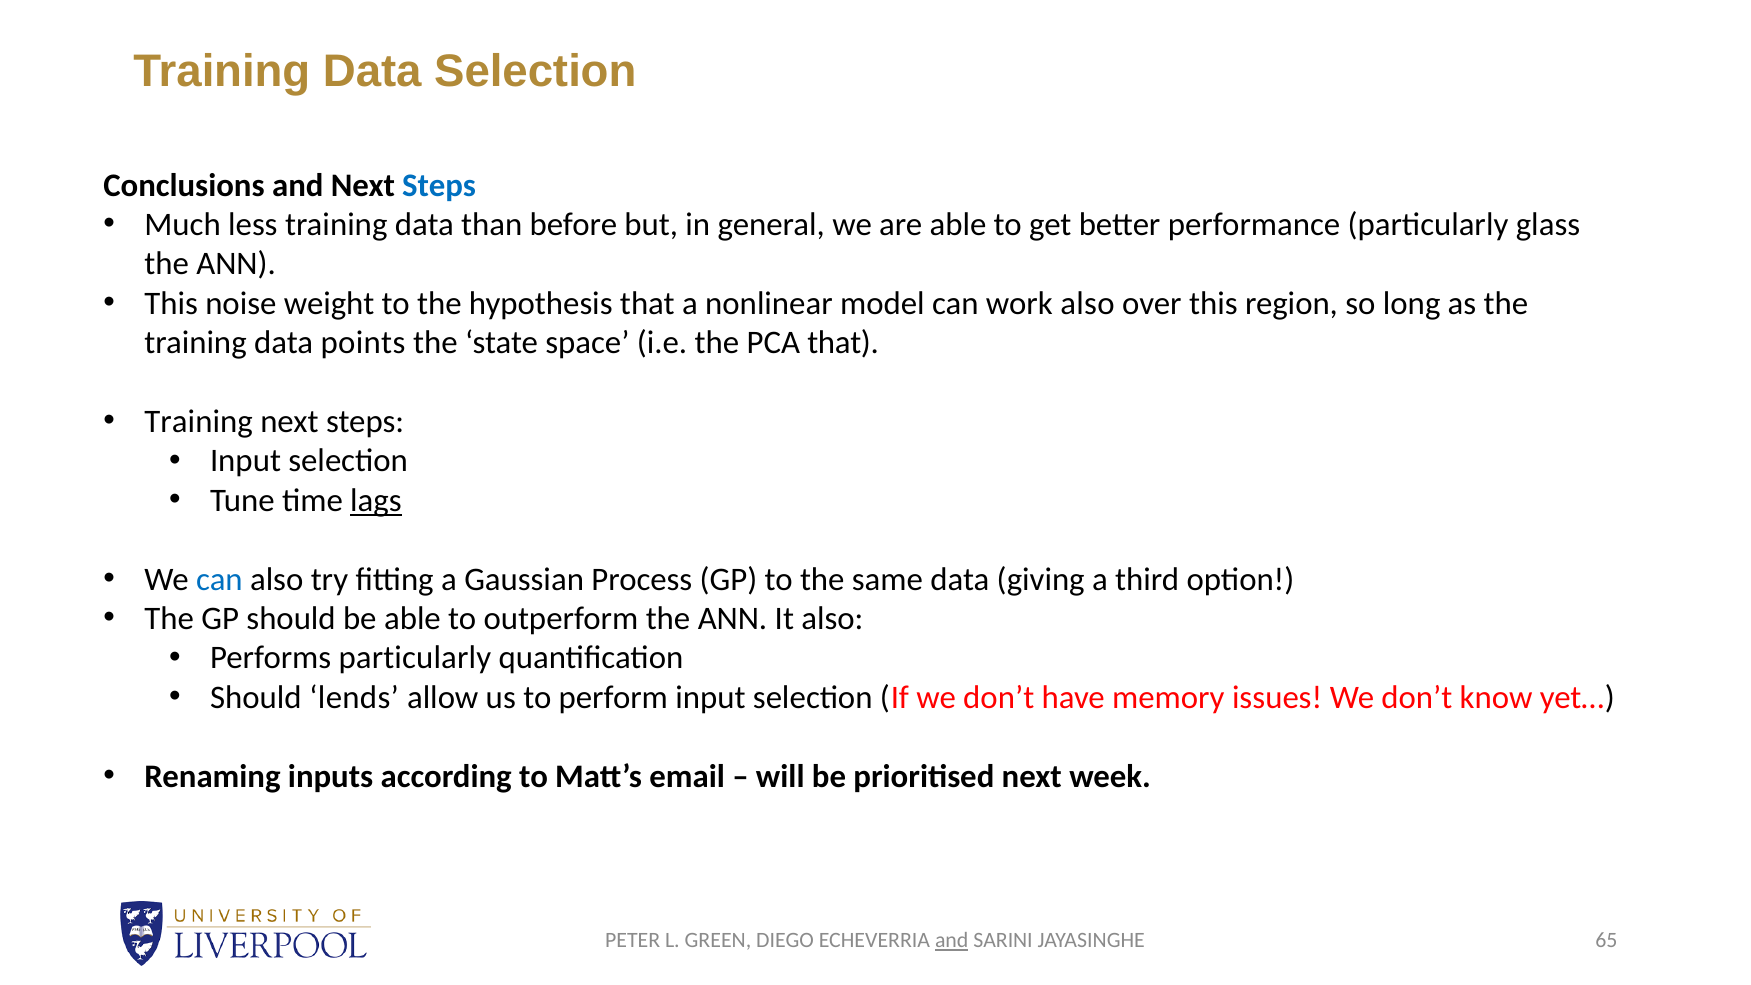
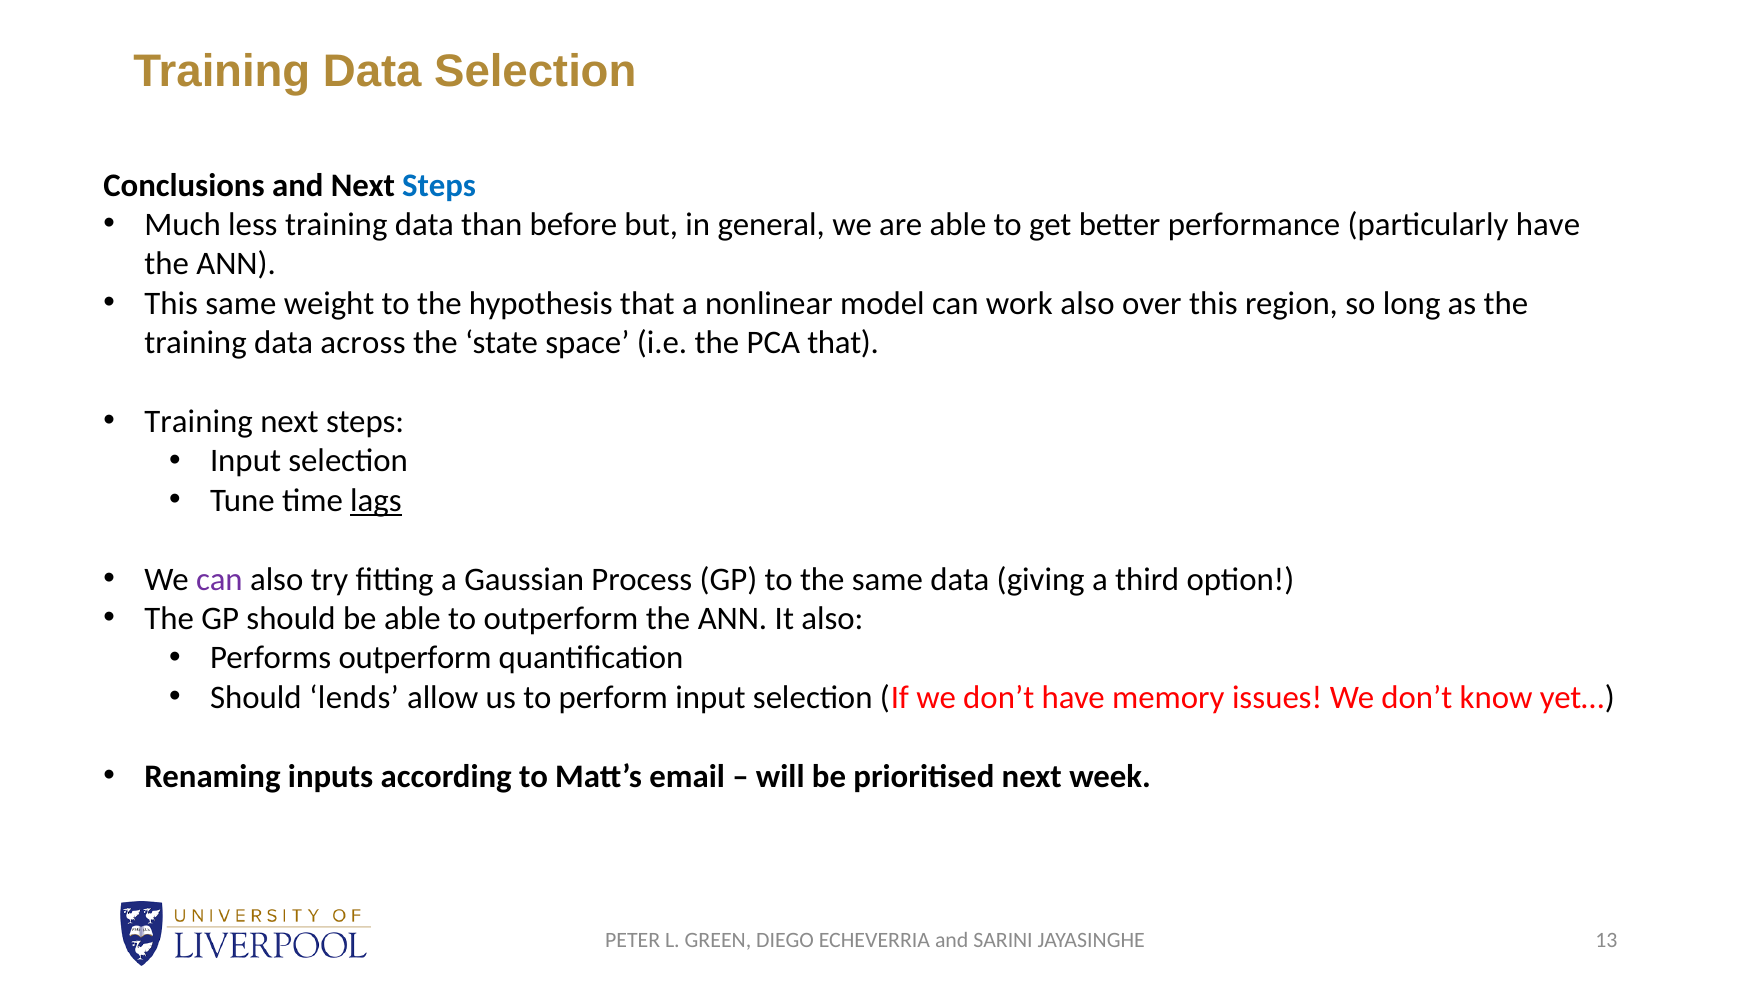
particularly glass: glass -> have (1548, 225)
This noise: noise -> same (241, 303)
points: points -> across (363, 343)
can colour: blue -> purple (219, 579)
Performs particularly: particularly -> outperform (415, 658)
and underline: present -> none (952, 940)
65: 65 -> 13 (1606, 940)
